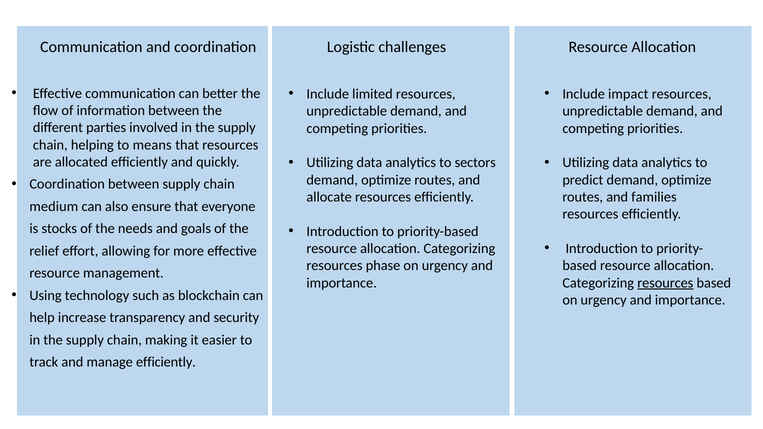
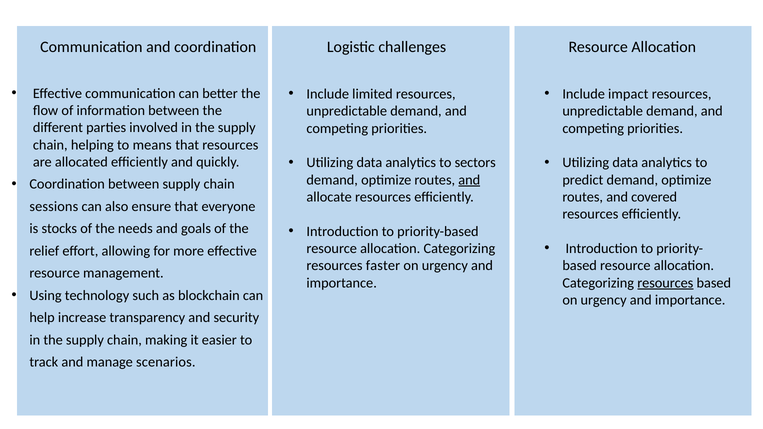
and underline: none -> present (469, 180)
families: families -> covered (654, 197)
medium: medium -> sessions (54, 207)
phase: phase -> faster (383, 266)
manage efficiently: efficiently -> scenarios (166, 362)
